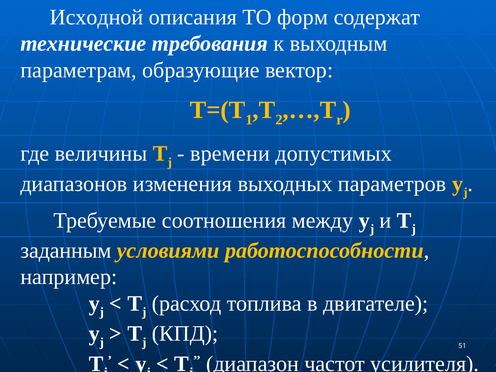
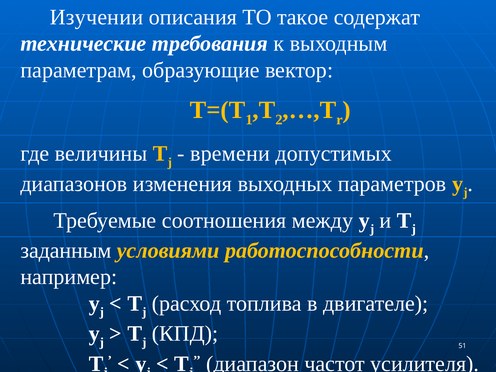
Исходной: Исходной -> Изучении (96, 17)
форм: форм -> такое (303, 17)
